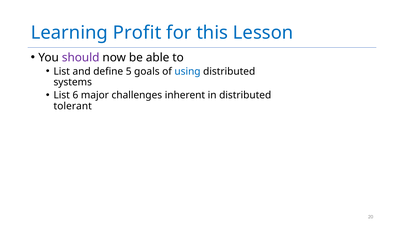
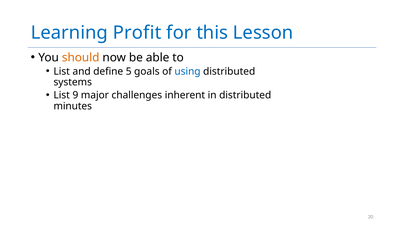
should colour: purple -> orange (81, 58)
6: 6 -> 9 (75, 95)
tolerant: tolerant -> minutes (73, 106)
